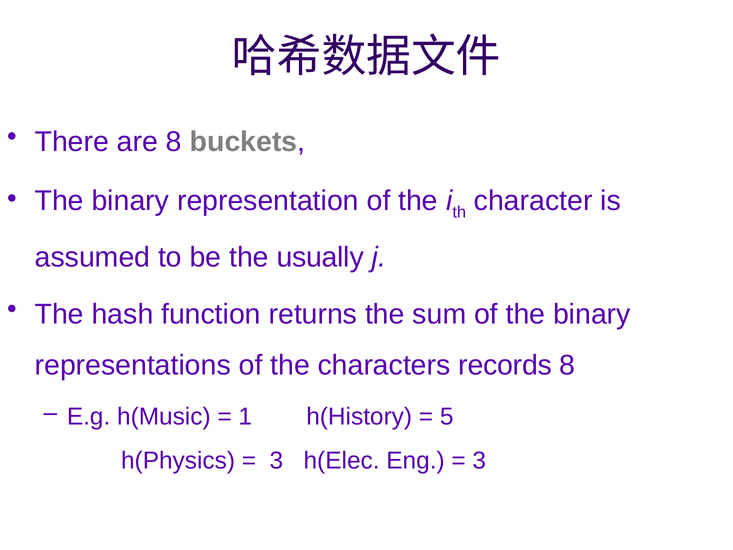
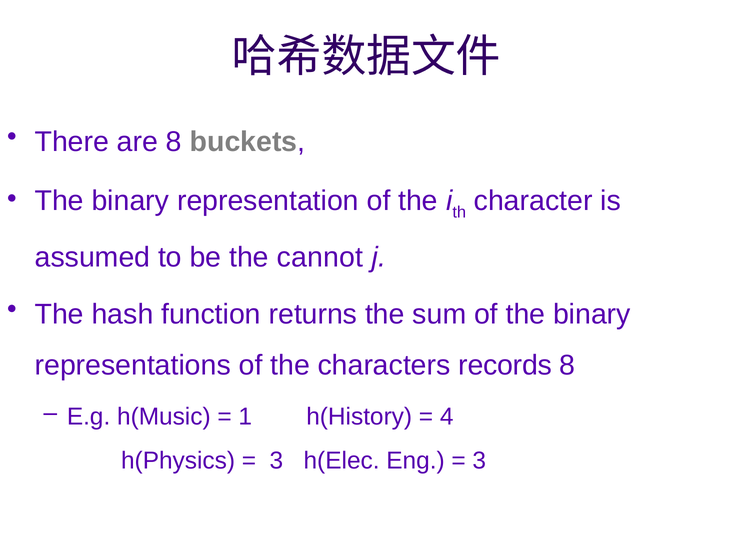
usually: usually -> cannot (320, 257)
5: 5 -> 4 (447, 416)
